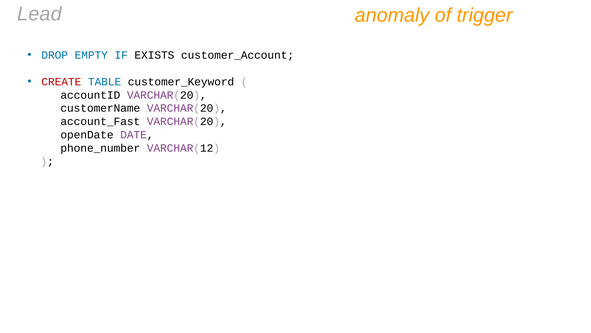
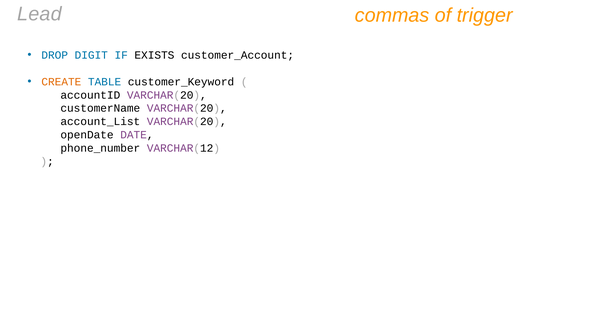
anomaly: anomaly -> commas (392, 15)
EMPTY: EMPTY -> DIGIT (91, 55)
CREATE colour: red -> orange (61, 82)
account_Fast: account_Fast -> account_List (100, 121)
